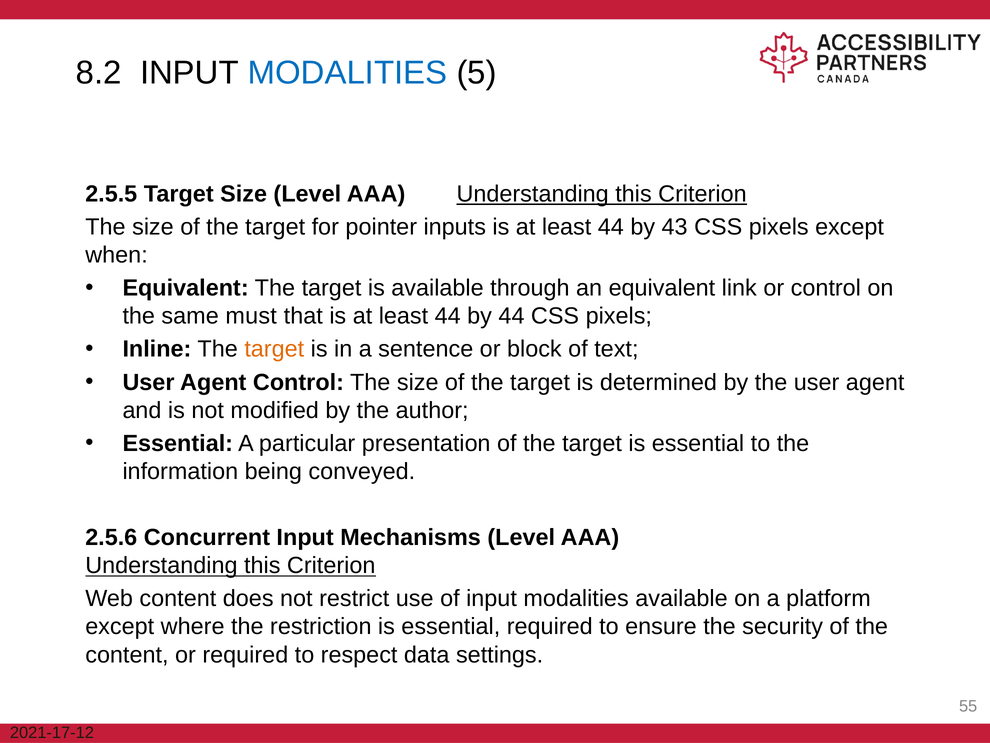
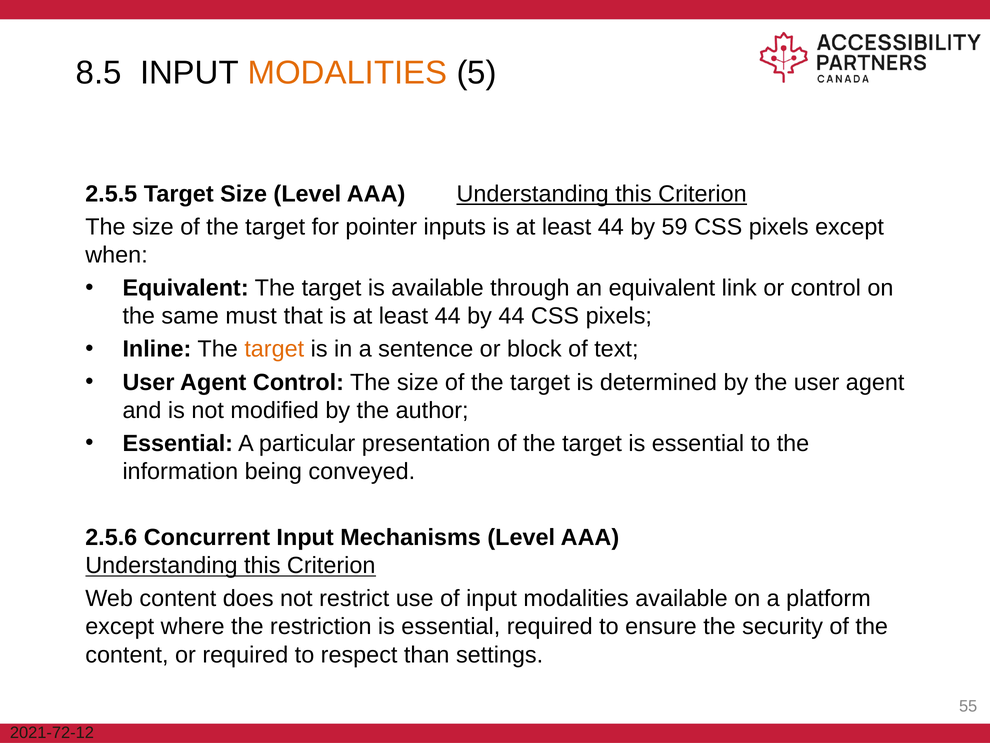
8.2: 8.2 -> 8.5 (99, 73)
MODALITIES colour: blue -> orange (347, 73)
43: 43 -> 59 (675, 227)
data: data -> than (427, 654)
2021-17-12: 2021-17-12 -> 2021-72-12 (52, 732)
